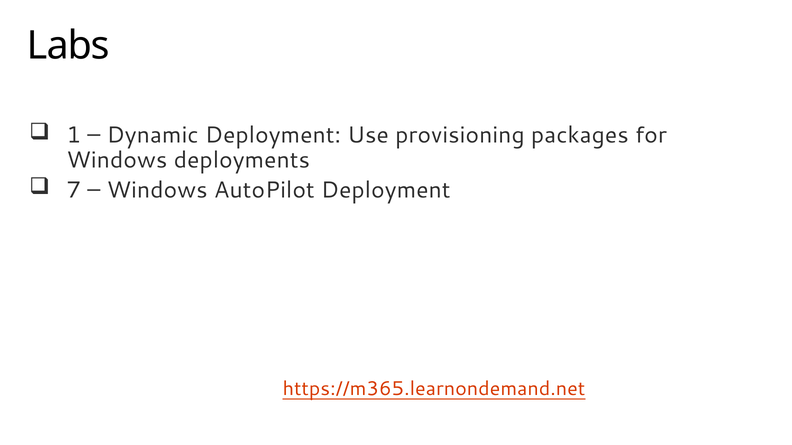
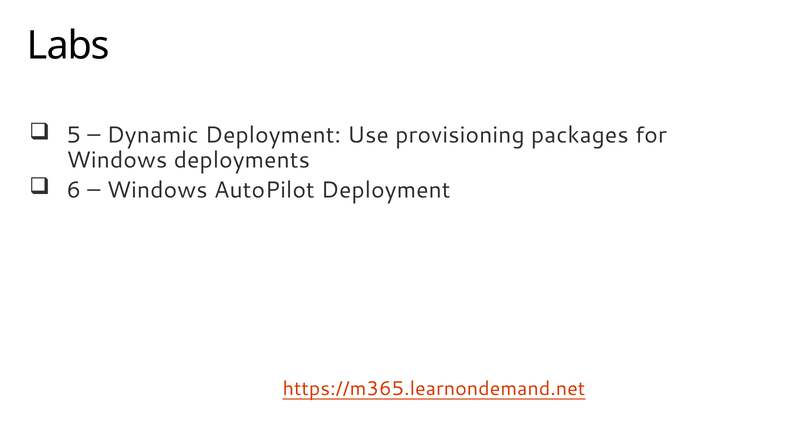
1: 1 -> 5 (74, 135)
7: 7 -> 6 (74, 190)
